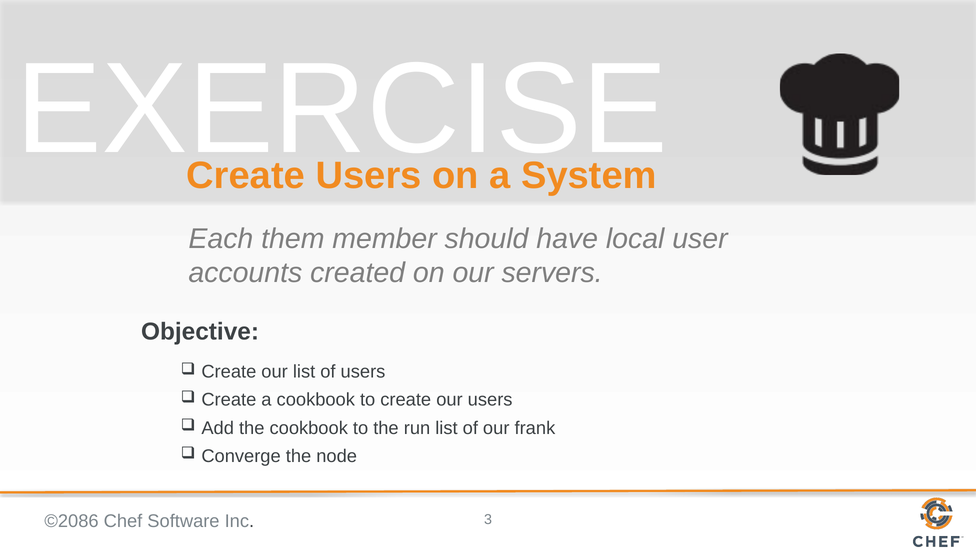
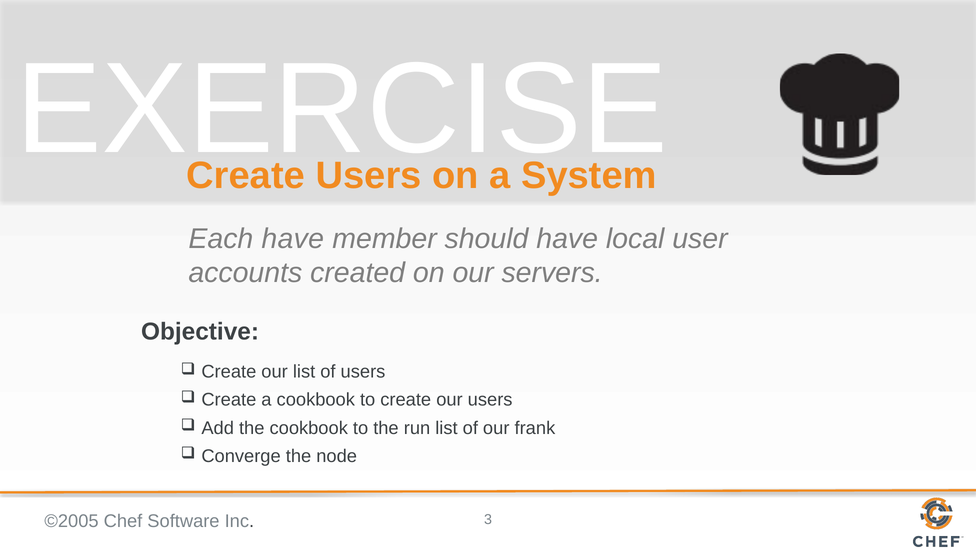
Each them: them -> have (293, 239)
©2086: ©2086 -> ©2005 (72, 521)
